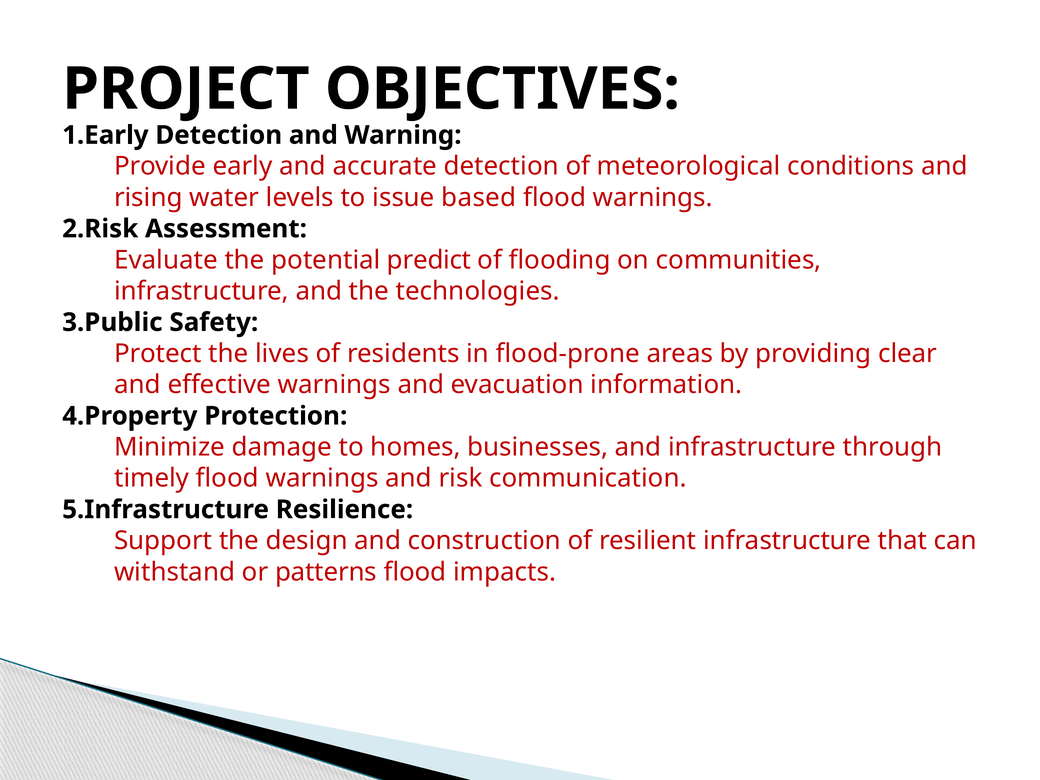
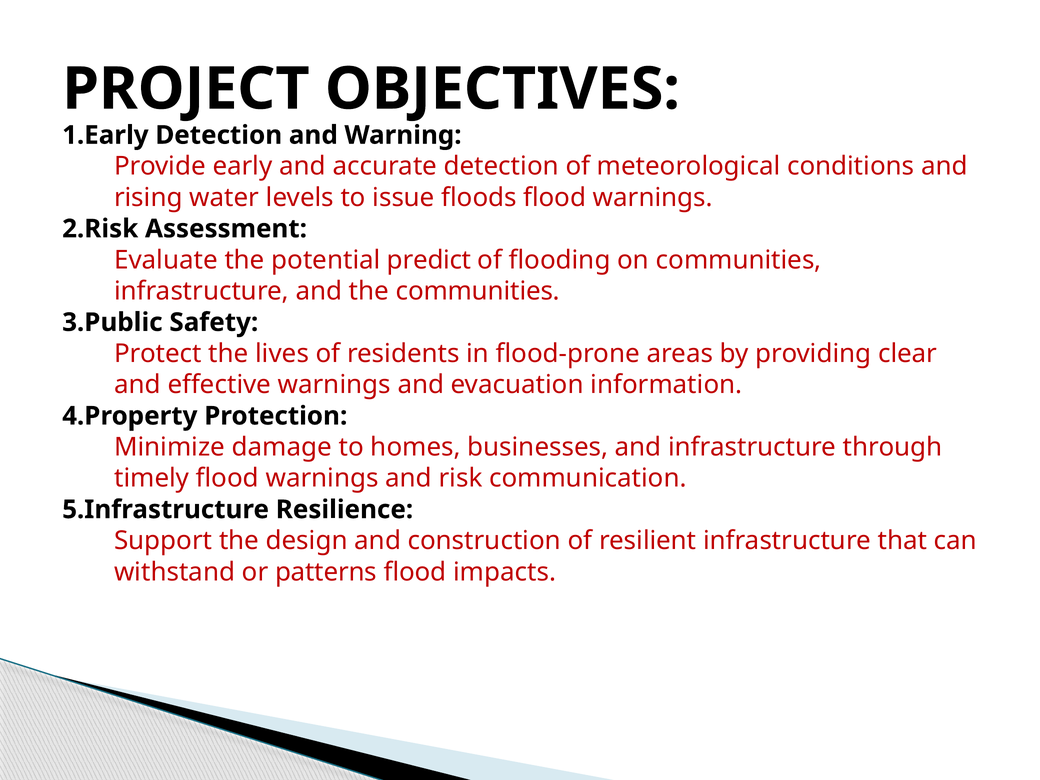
based: based -> floods (479, 198)
the technologies: technologies -> communities (478, 291)
